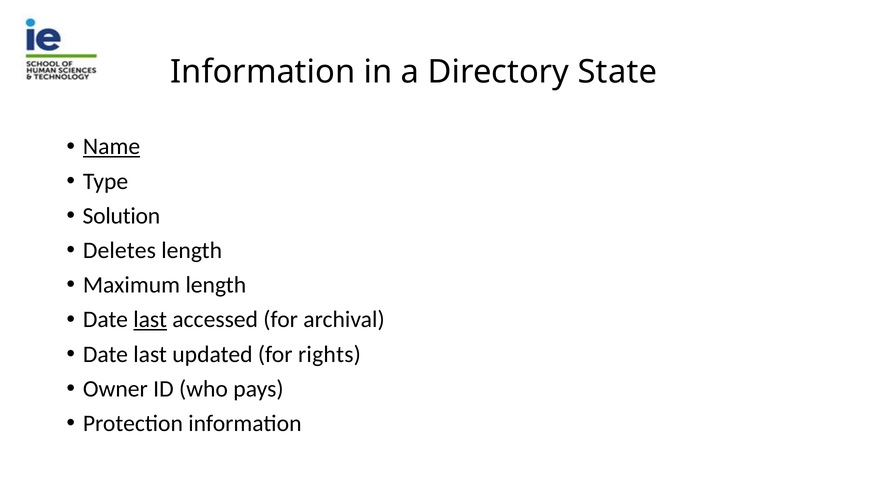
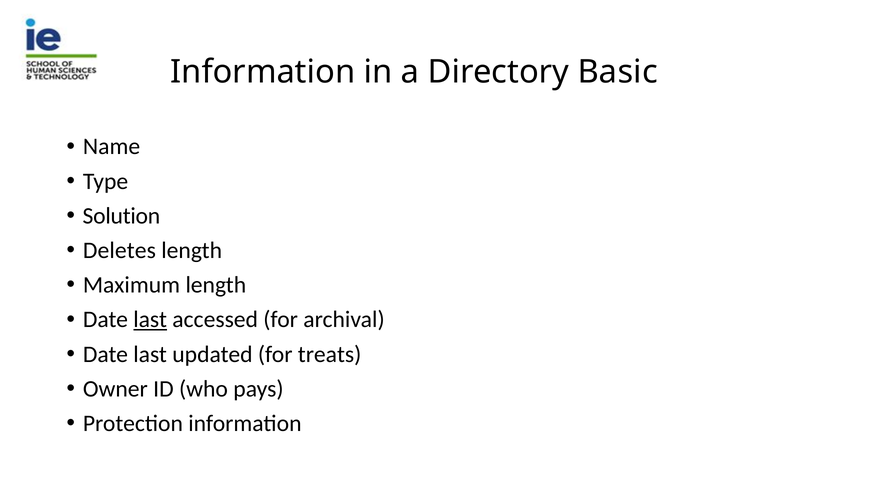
State: State -> Basic (618, 72)
Name underline: present -> none (112, 147)
rights: rights -> treats (330, 354)
